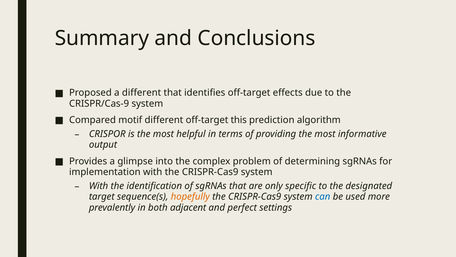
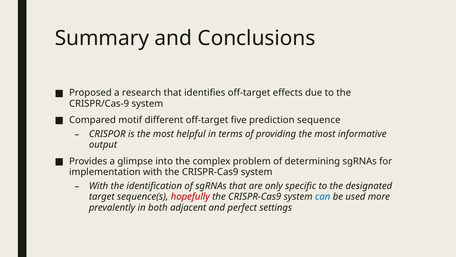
a different: different -> research (142, 93)
this: this -> five (239, 120)
algorithm: algorithm -> sequence (319, 120)
hopefully colour: orange -> red (190, 196)
